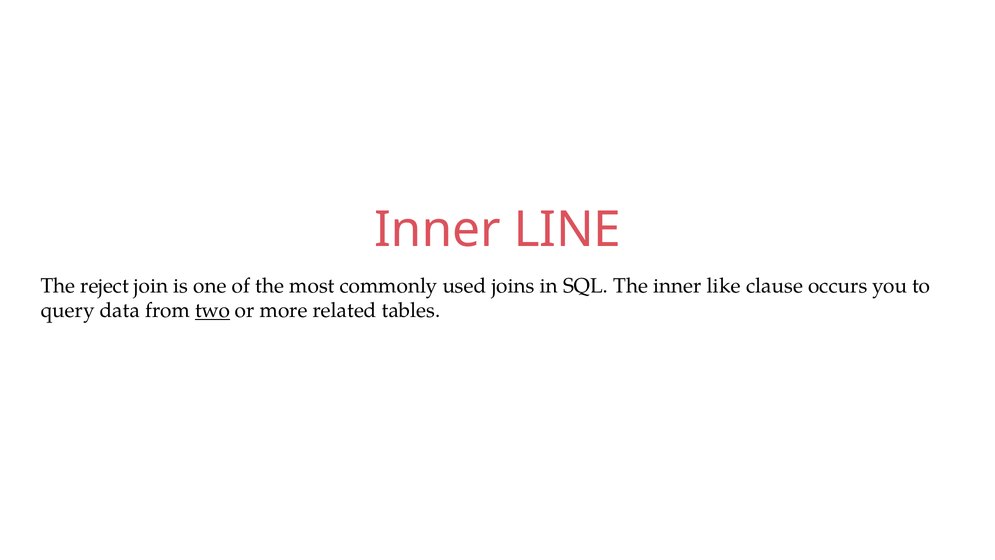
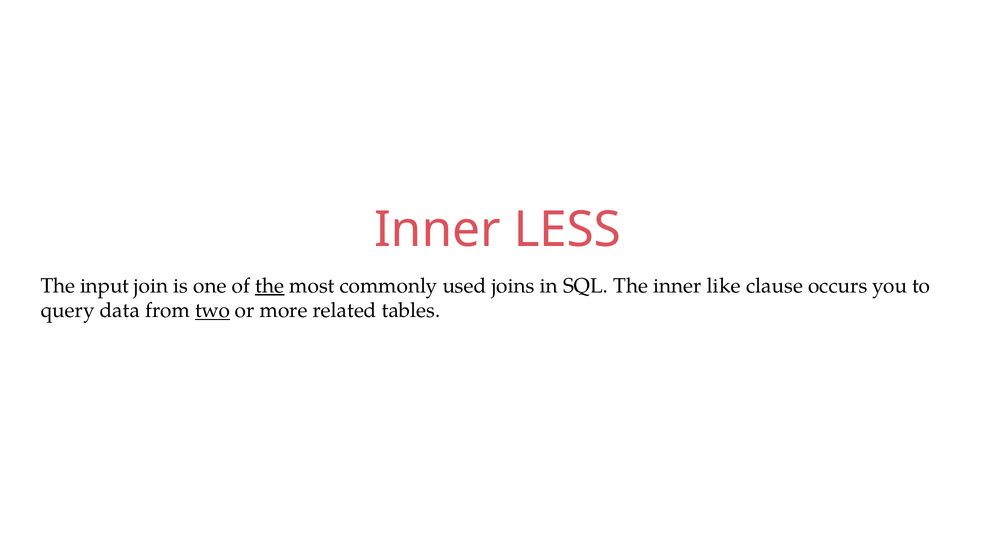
LINE: LINE -> LESS (567, 230)
reject: reject -> input (105, 286)
the underline: none -> present (270, 286)
